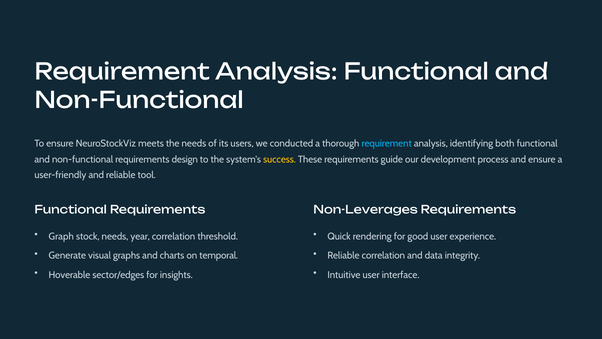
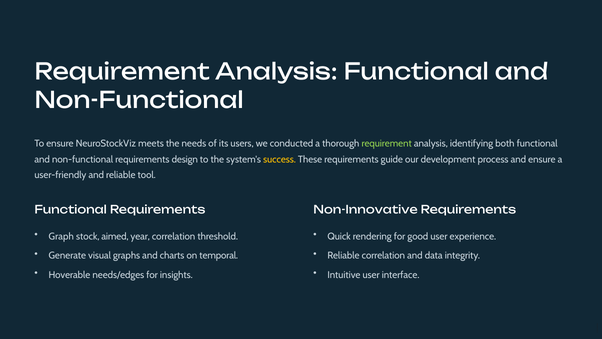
requirement colour: light blue -> light green (387, 144)
Non-Leverages: Non-Leverages -> Non-Innovative (365, 210)
stock needs: needs -> aimed (115, 236)
sector/edges: sector/edges -> needs/edges (118, 275)
